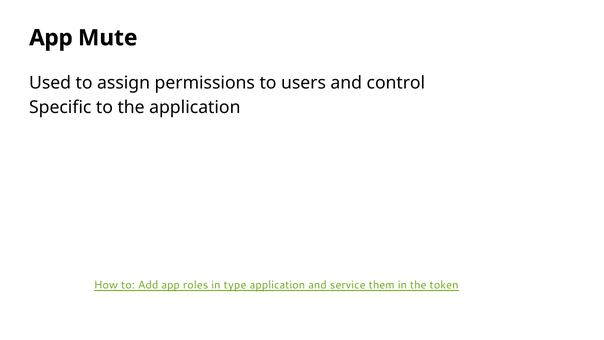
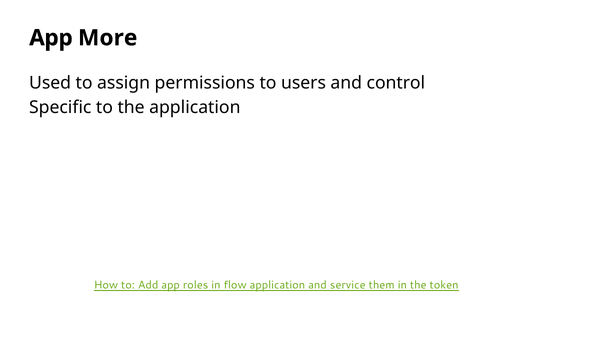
Mute: Mute -> More (108, 38)
type: type -> flow (235, 285)
